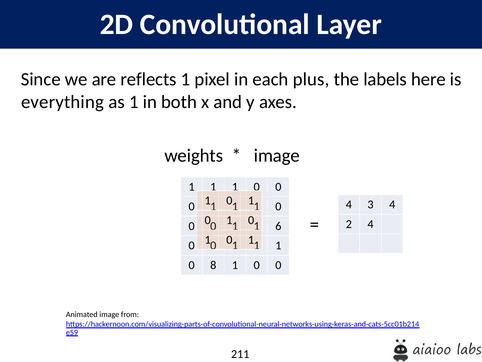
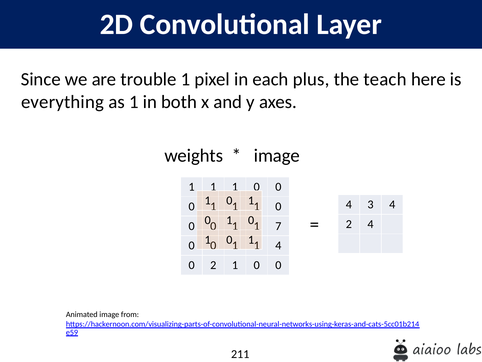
reflects: reflects -> trouble (149, 79)
labels: labels -> teach (385, 79)
6: 6 -> 7 (278, 226)
1: 1 -> 4 (278, 245)
0 8: 8 -> 2 (213, 265)
